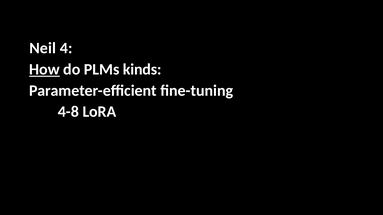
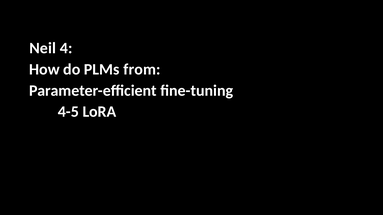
How underline: present -> none (44, 69)
kinds: kinds -> from (142, 69)
4-8: 4-8 -> 4-5 (68, 112)
